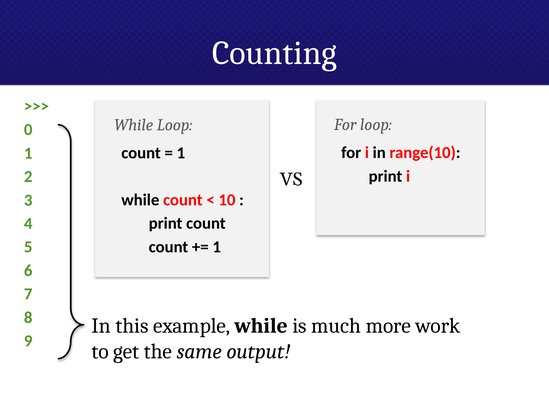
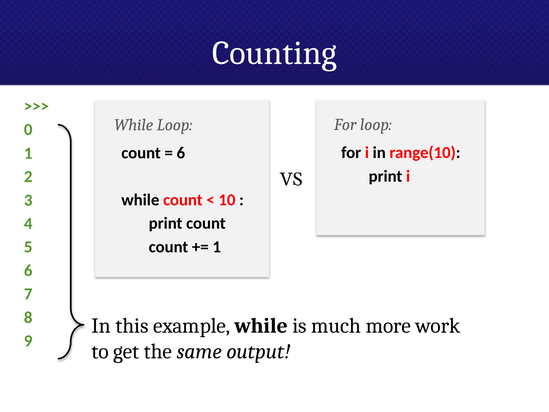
1: 1 -> 6 (181, 153)
